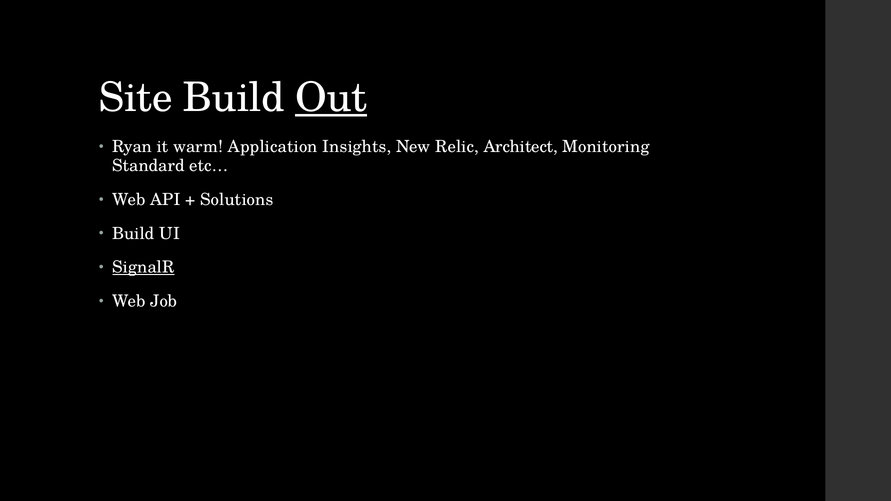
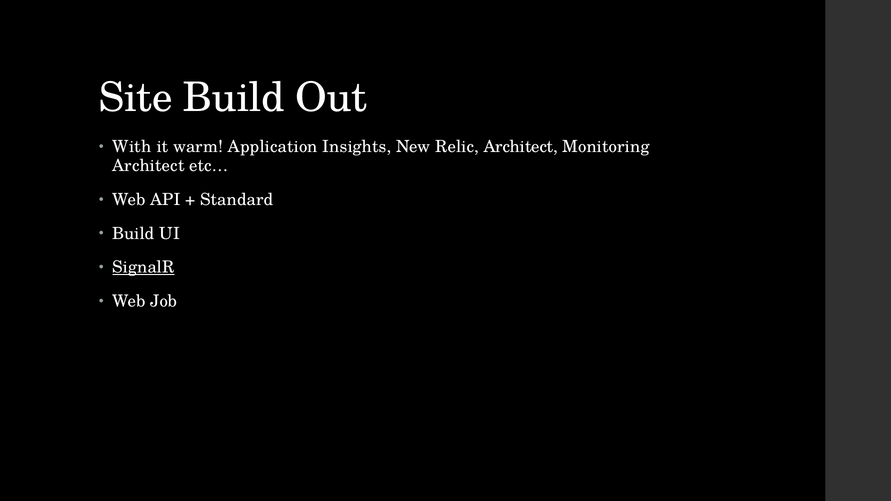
Out underline: present -> none (331, 98)
Ryan: Ryan -> With (132, 147)
Standard: Standard -> Architect (148, 166)
Solutions: Solutions -> Standard (237, 200)
